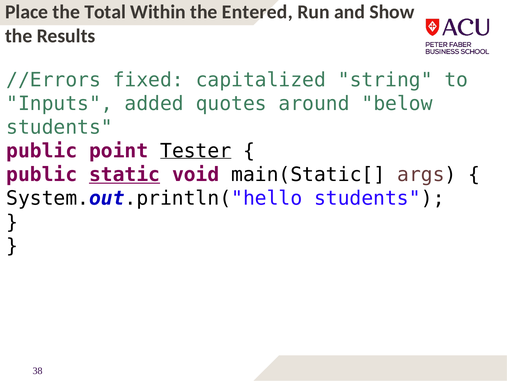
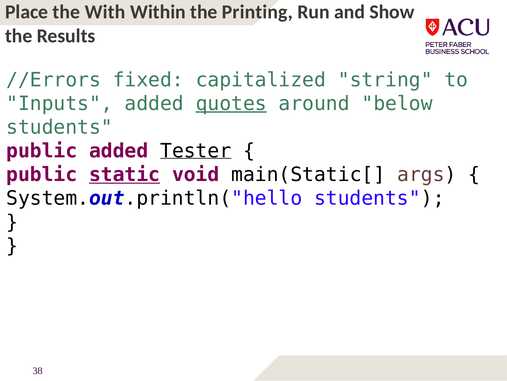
Total: Total -> With (105, 12)
Entered: Entered -> Printing (257, 12)
quotes underline: none -> present (231, 103)
public point: point -> added (119, 151)
